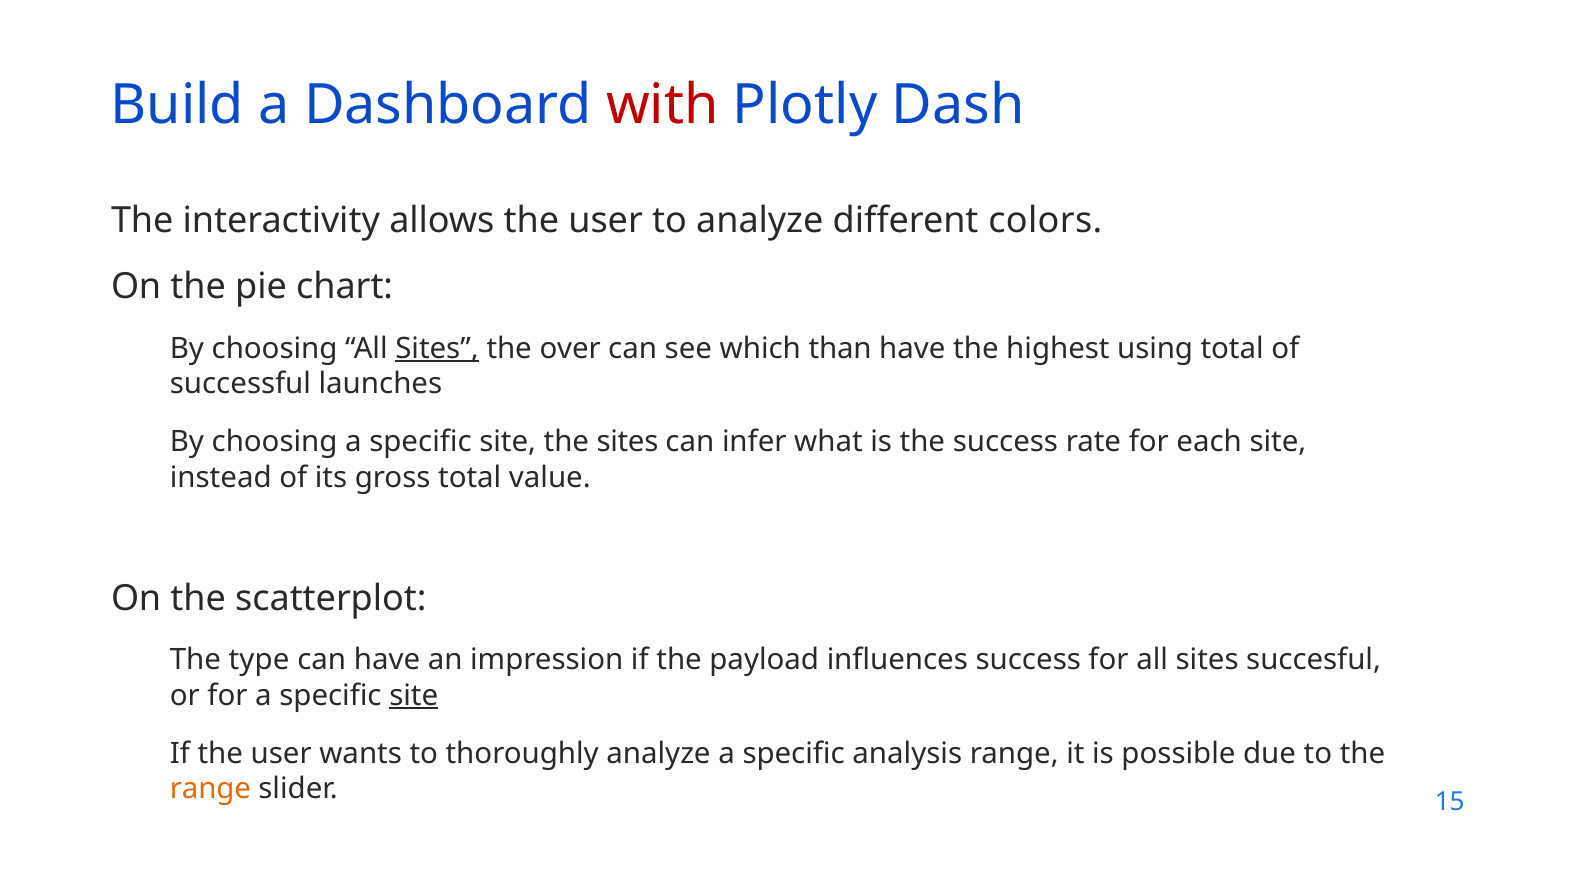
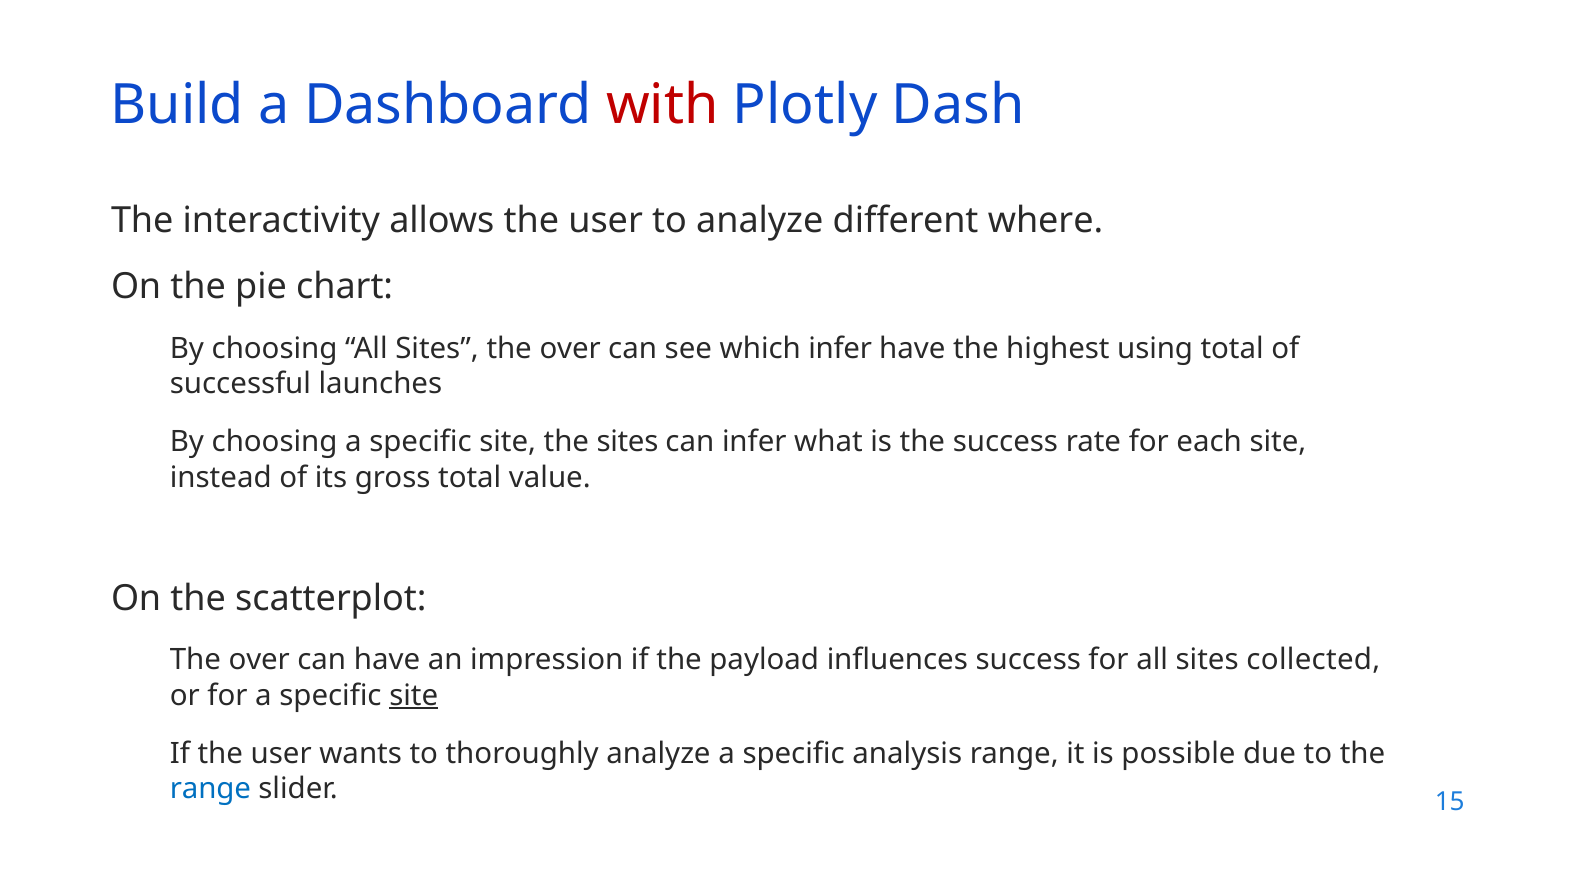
colors: colors -> where (1045, 221)
Sites underline: present -> none (437, 348)
which than: than -> infer (840, 348)
type: type -> over (259, 660)
succesful: succesful -> collected (1313, 660)
range colour: orange -> blue (210, 789)
